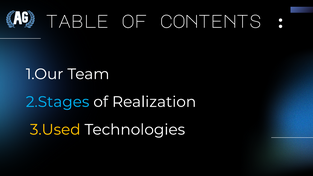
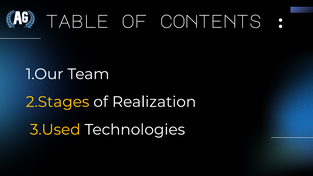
2.Stages colour: light blue -> yellow (58, 102)
